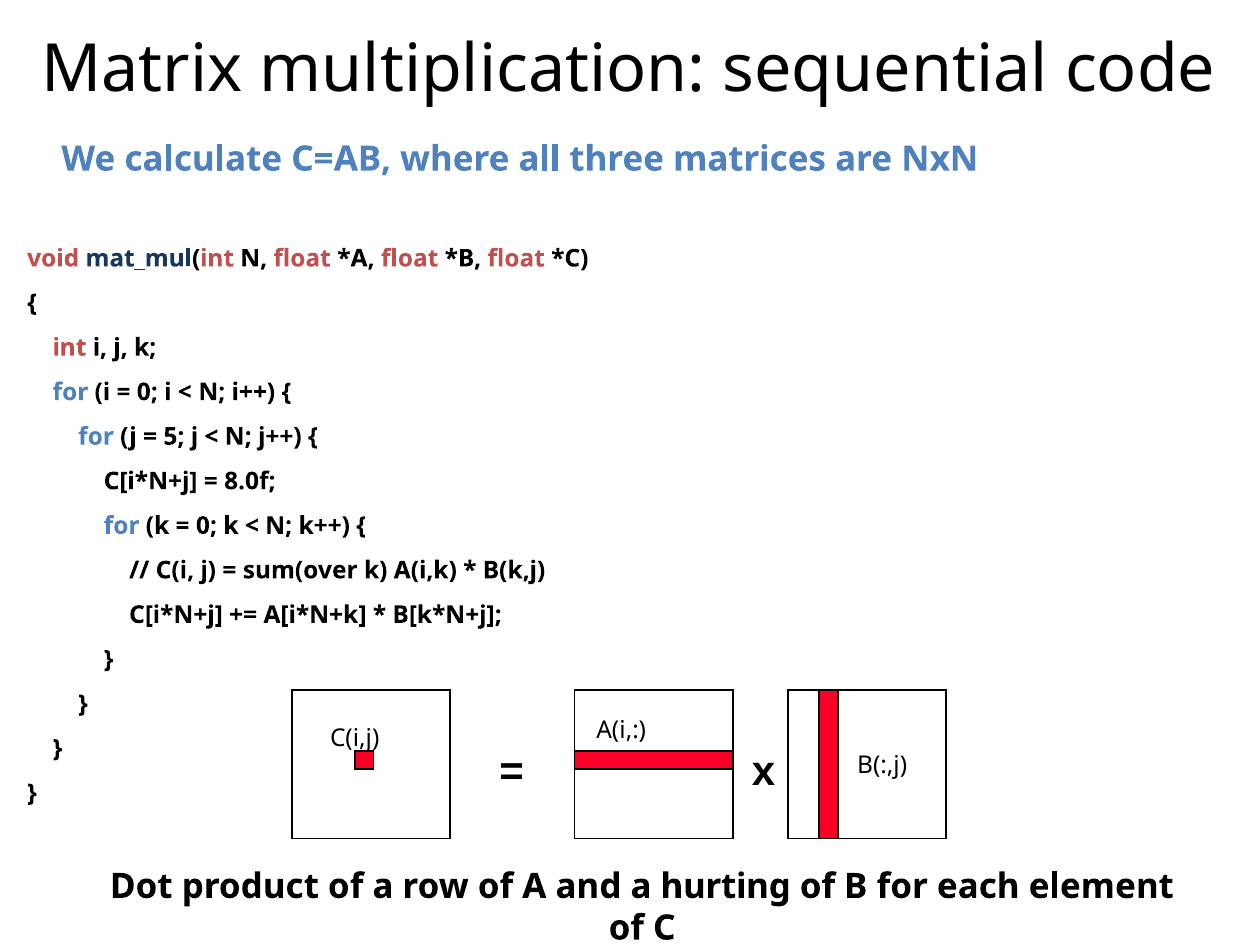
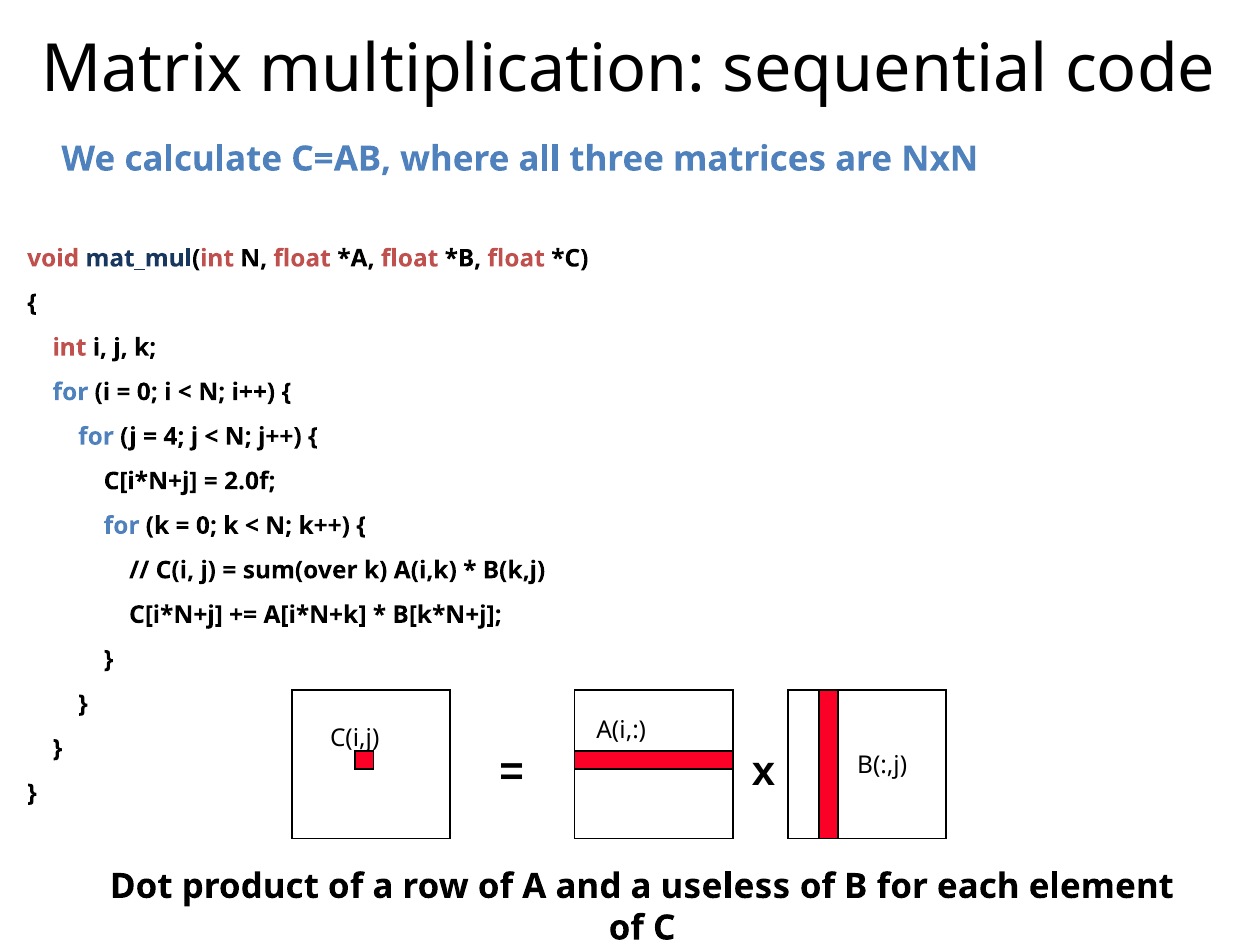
5: 5 -> 4 (174, 436)
8.0f: 8.0f -> 2.0f (250, 481)
hurting: hurting -> useless (725, 886)
